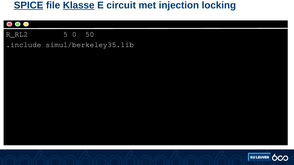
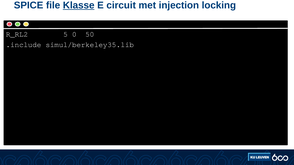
SPICE underline: present -> none (29, 5)
